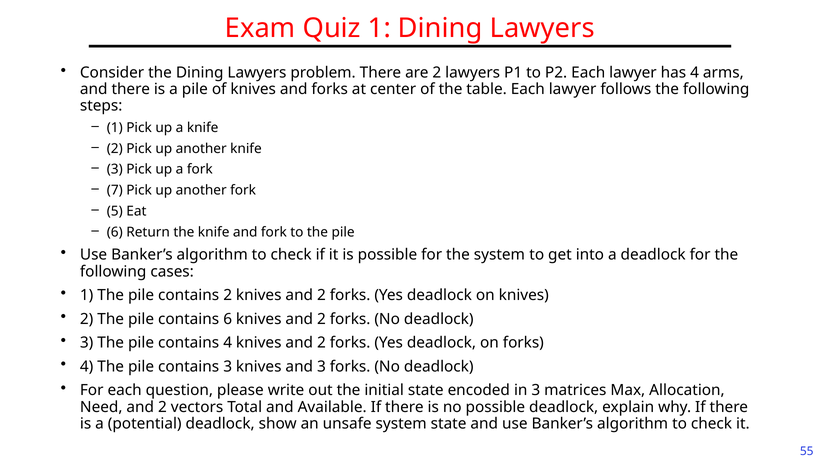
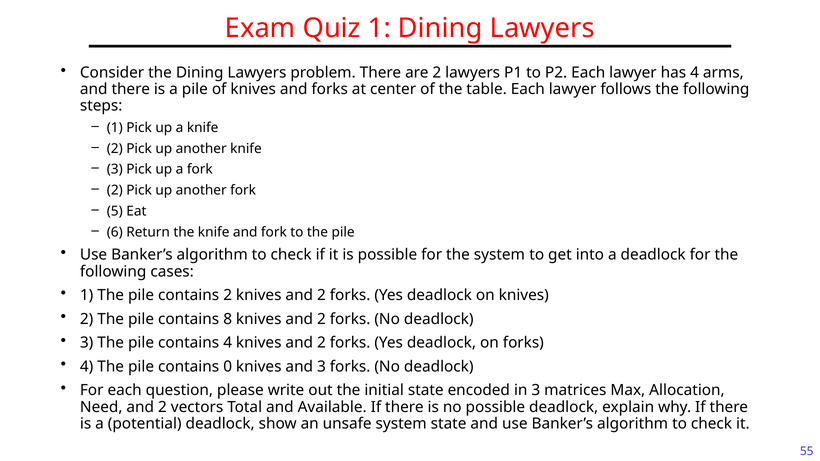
7: 7 -> 2 (115, 190)
contains 6: 6 -> 8 (228, 319)
contains 3: 3 -> 0 (228, 367)
